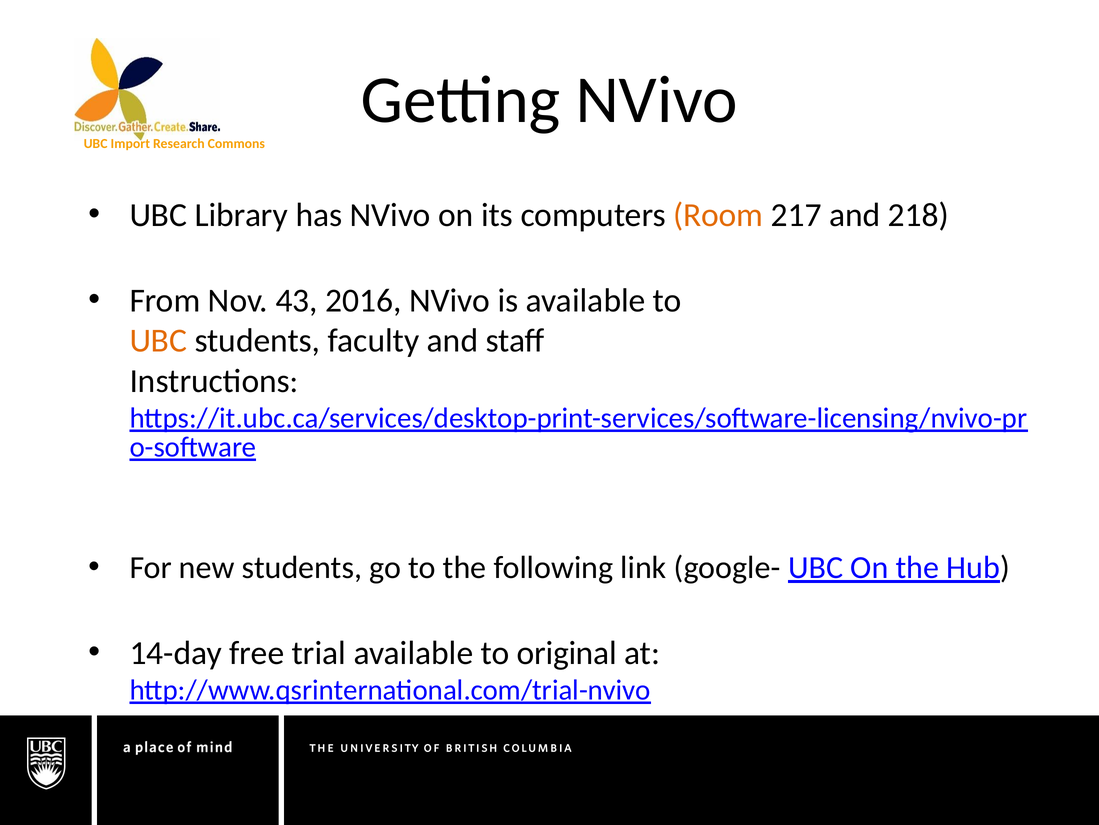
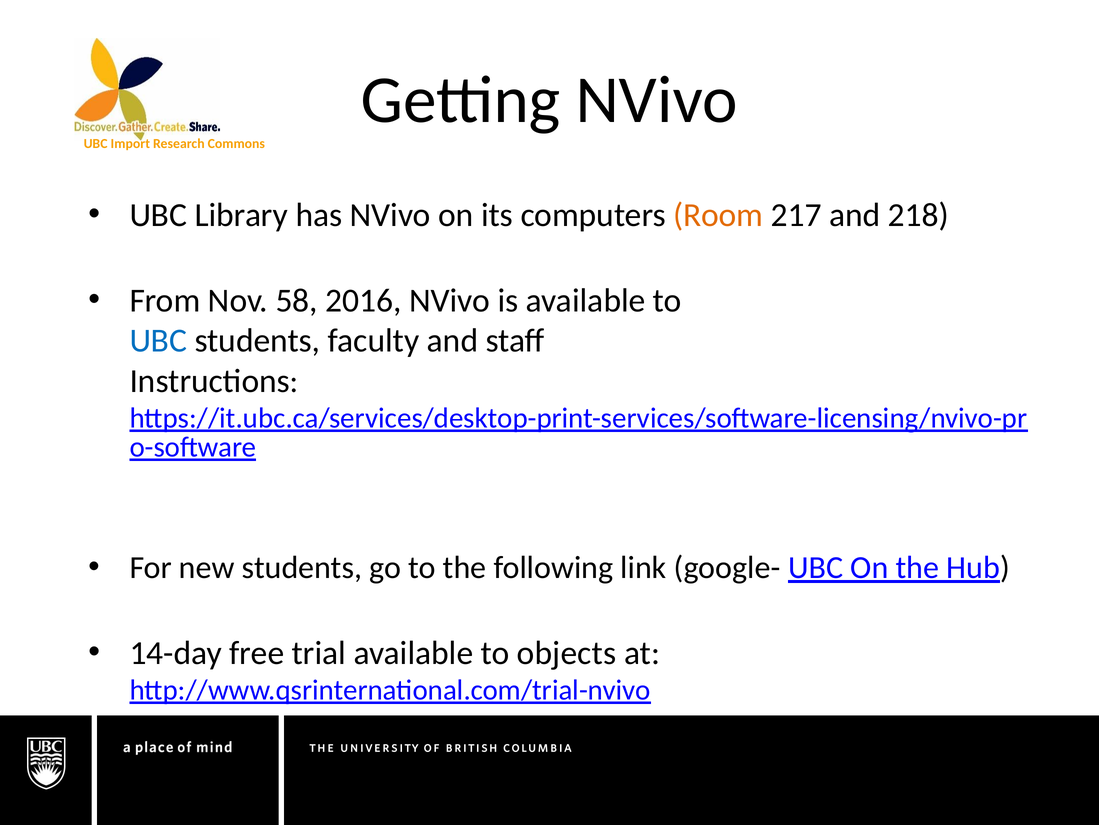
43: 43 -> 58 (297, 300)
UBC colour: orange -> blue (158, 340)
original: original -> objects (567, 652)
